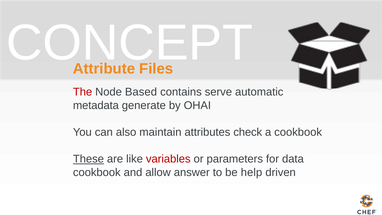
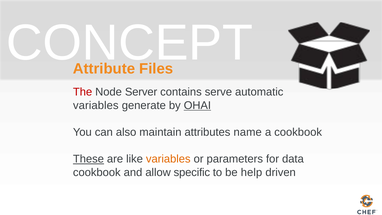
Based: Based -> Server (141, 92)
metadata: metadata -> variables (96, 105)
OHAI underline: none -> present (197, 105)
check: check -> name (248, 132)
variables colour: red -> orange (168, 159)
answer: answer -> specific (192, 172)
